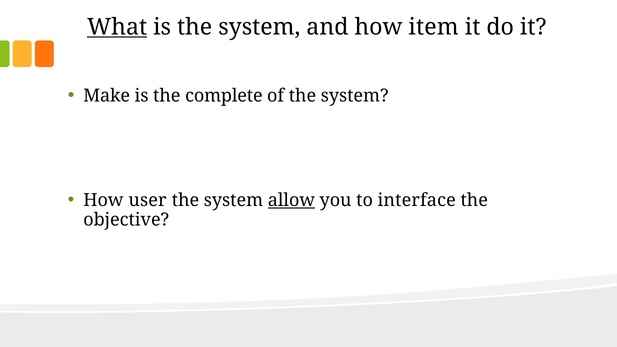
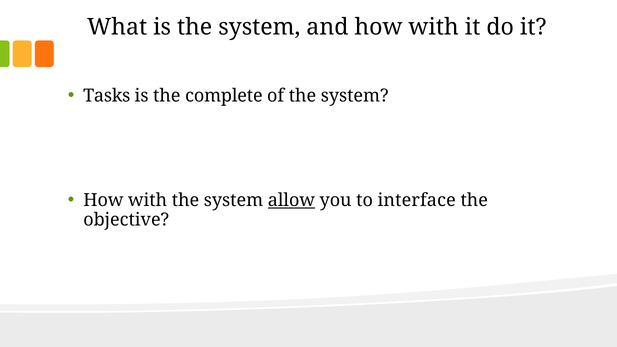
What underline: present -> none (117, 27)
and how item: item -> with (434, 27)
Make: Make -> Tasks (107, 96)
user: user -> with (148, 200)
